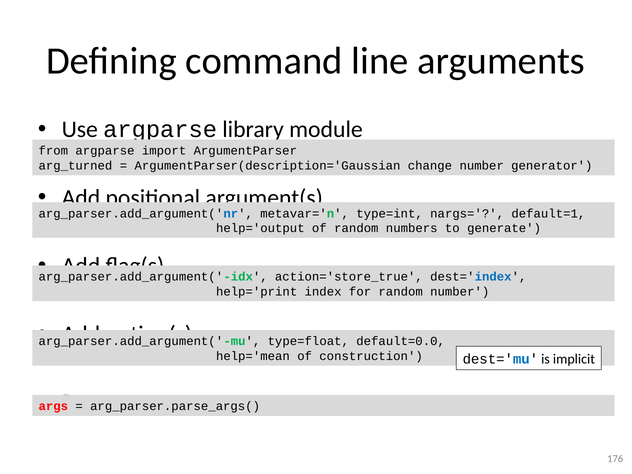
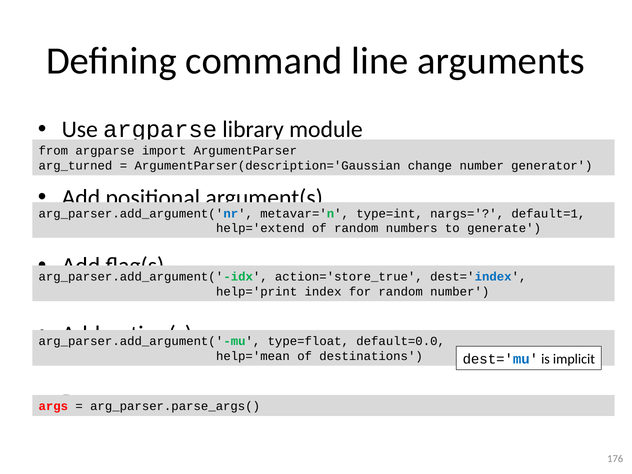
help='output: help='output -> help='extend (260, 228)
construction: construction -> destinations (371, 356)
